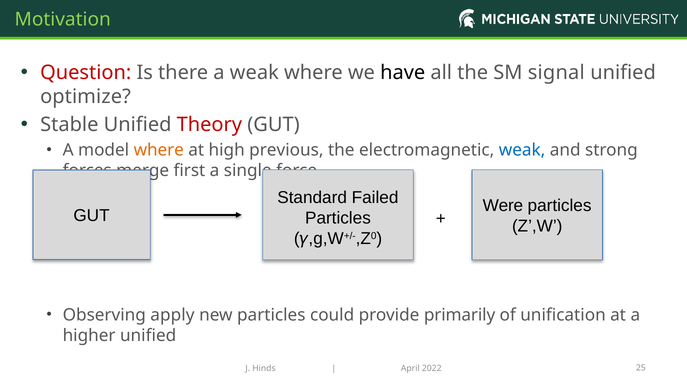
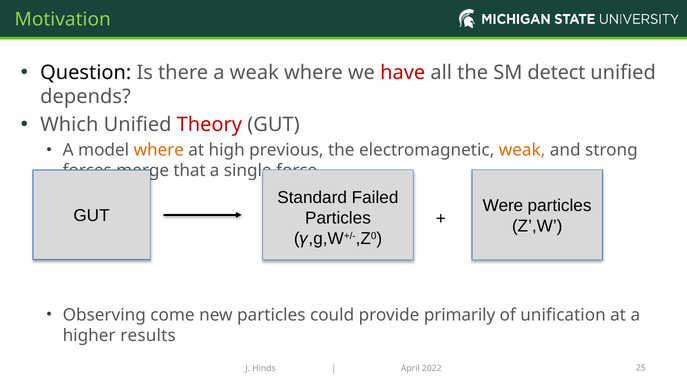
Question colour: red -> black (86, 73)
have colour: black -> red (403, 73)
signal: signal -> detect (556, 73)
optimize: optimize -> depends (85, 97)
Stable: Stable -> Which (69, 125)
weak colour: blue -> orange (522, 150)
first: first -> that (190, 171)
apply: apply -> come (172, 315)
higher unified: unified -> results (148, 336)
